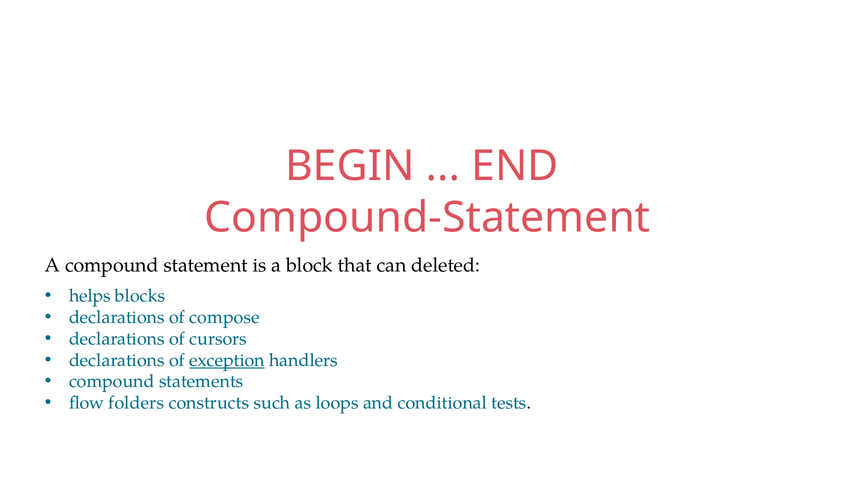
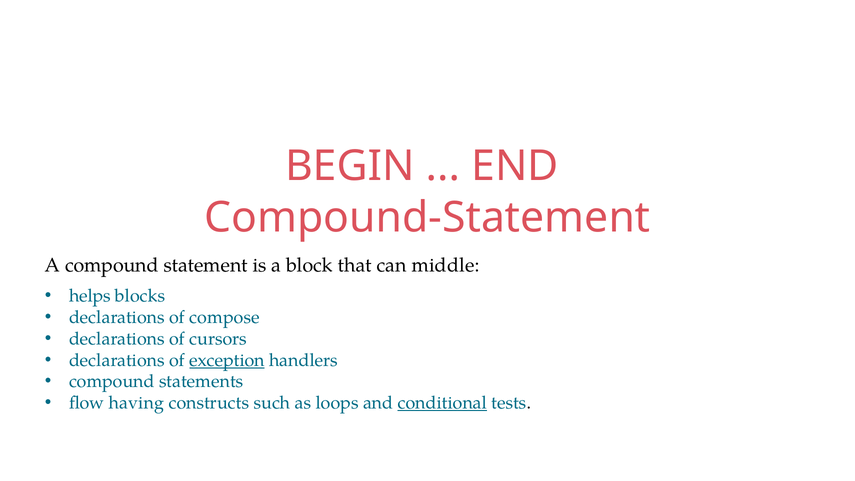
deleted: deleted -> middle (446, 265)
folders: folders -> having (136, 403)
conditional underline: none -> present (442, 403)
